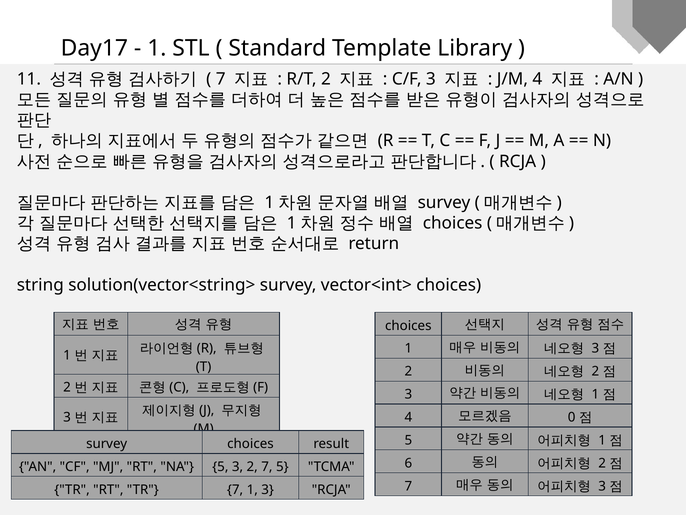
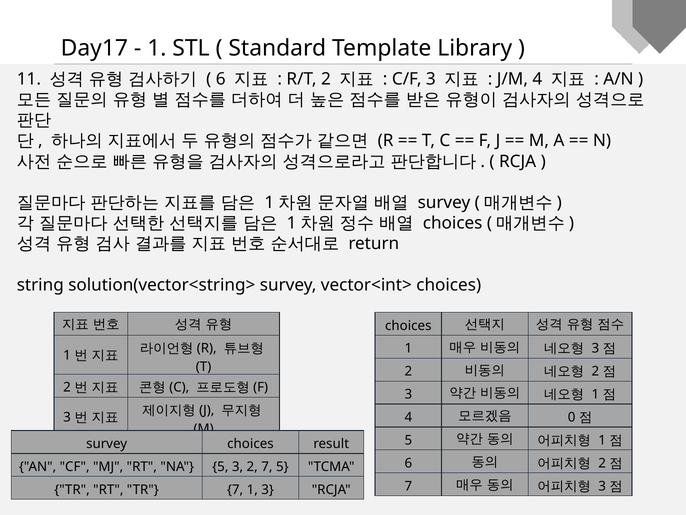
7: 7 -> 6 (221, 79)
